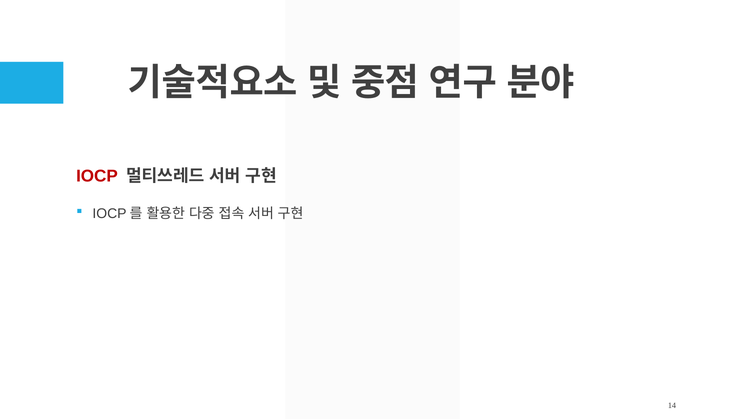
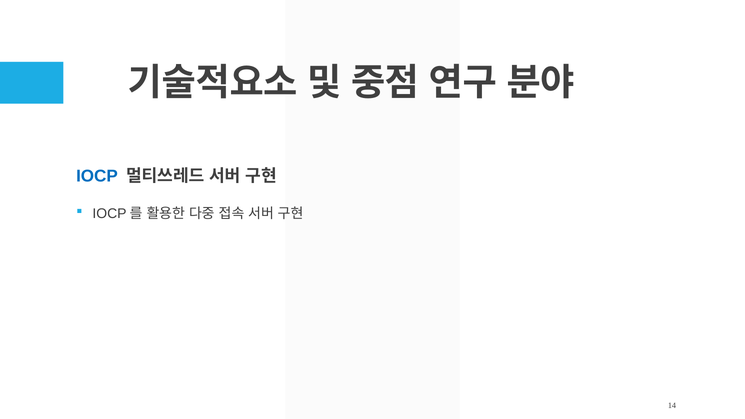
IOCP colour: red -> blue (97, 176)
